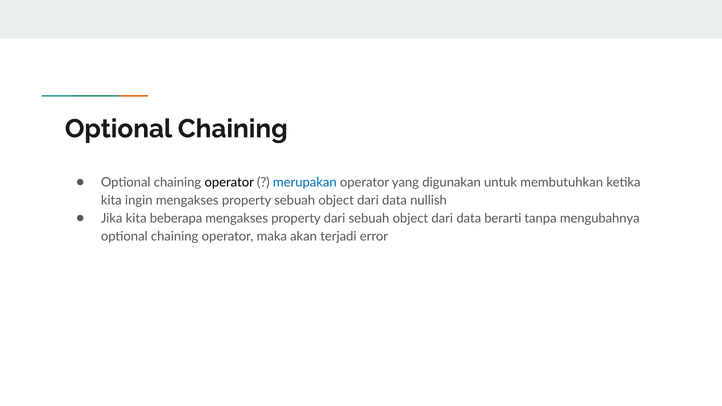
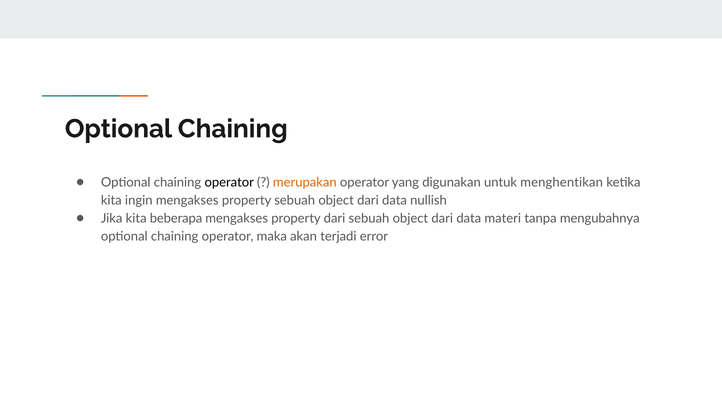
merupakan colour: blue -> orange (305, 182)
membutuhkan: membutuhkan -> menghentikan (562, 182)
berarti: berarti -> materi (503, 218)
